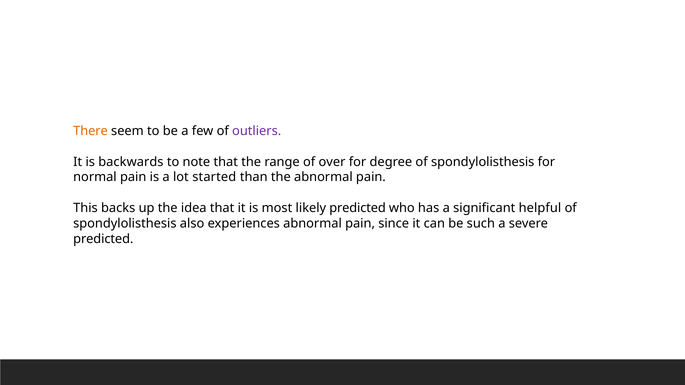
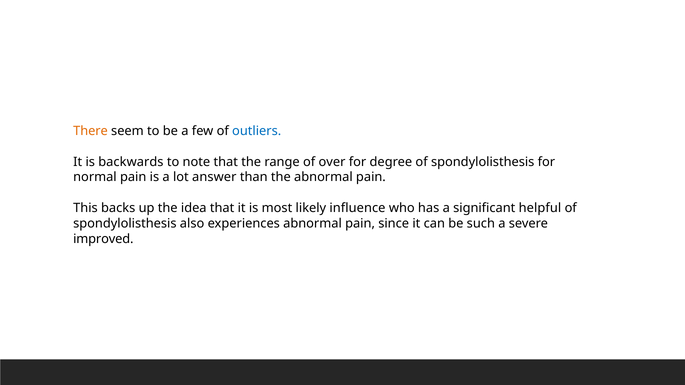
outliers colour: purple -> blue (257, 131)
started: started -> answer (214, 177)
likely predicted: predicted -> influence (357, 208)
predicted: predicted -> improved (103, 239)
